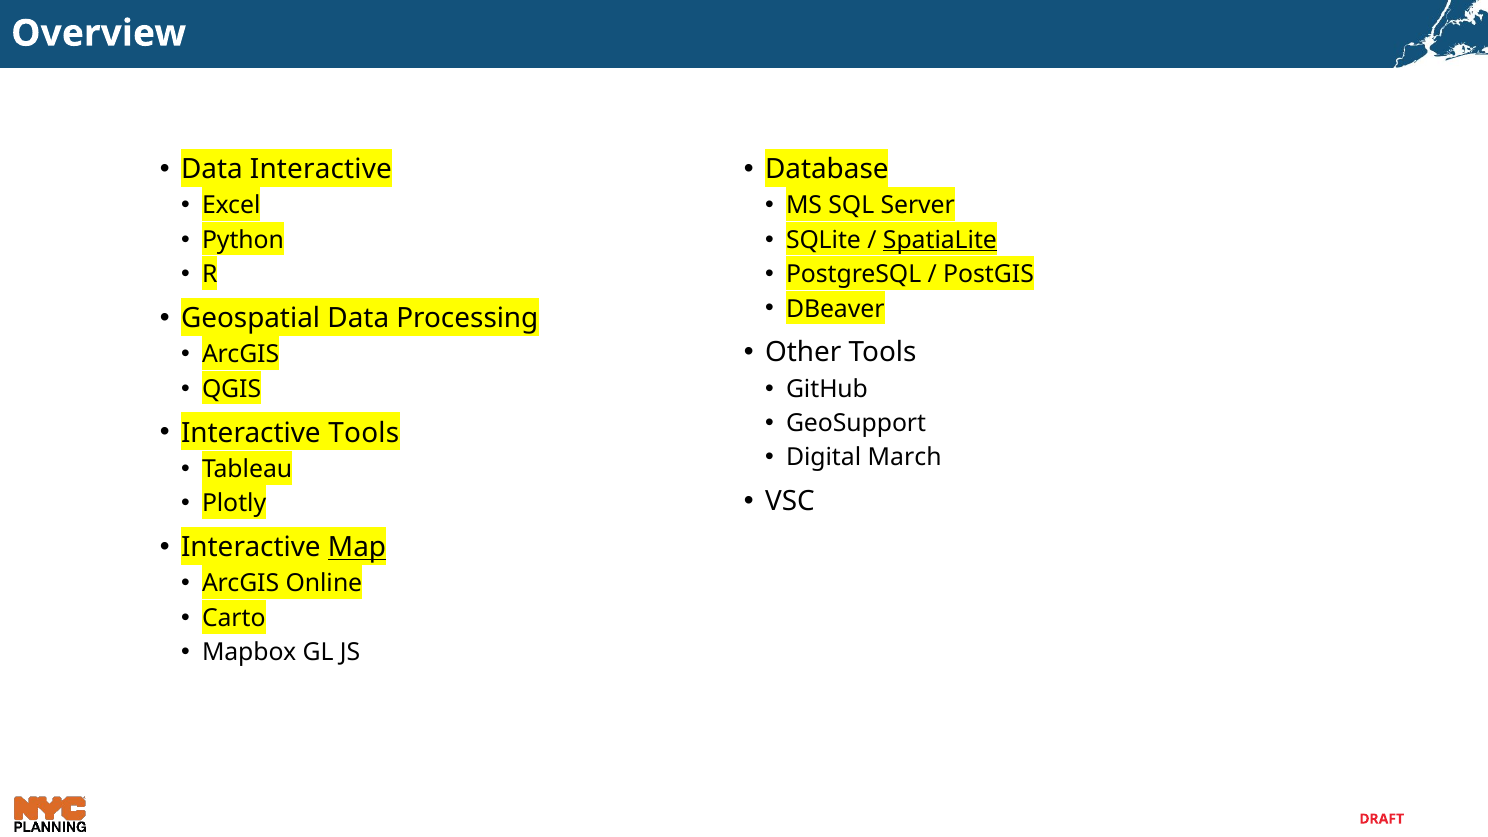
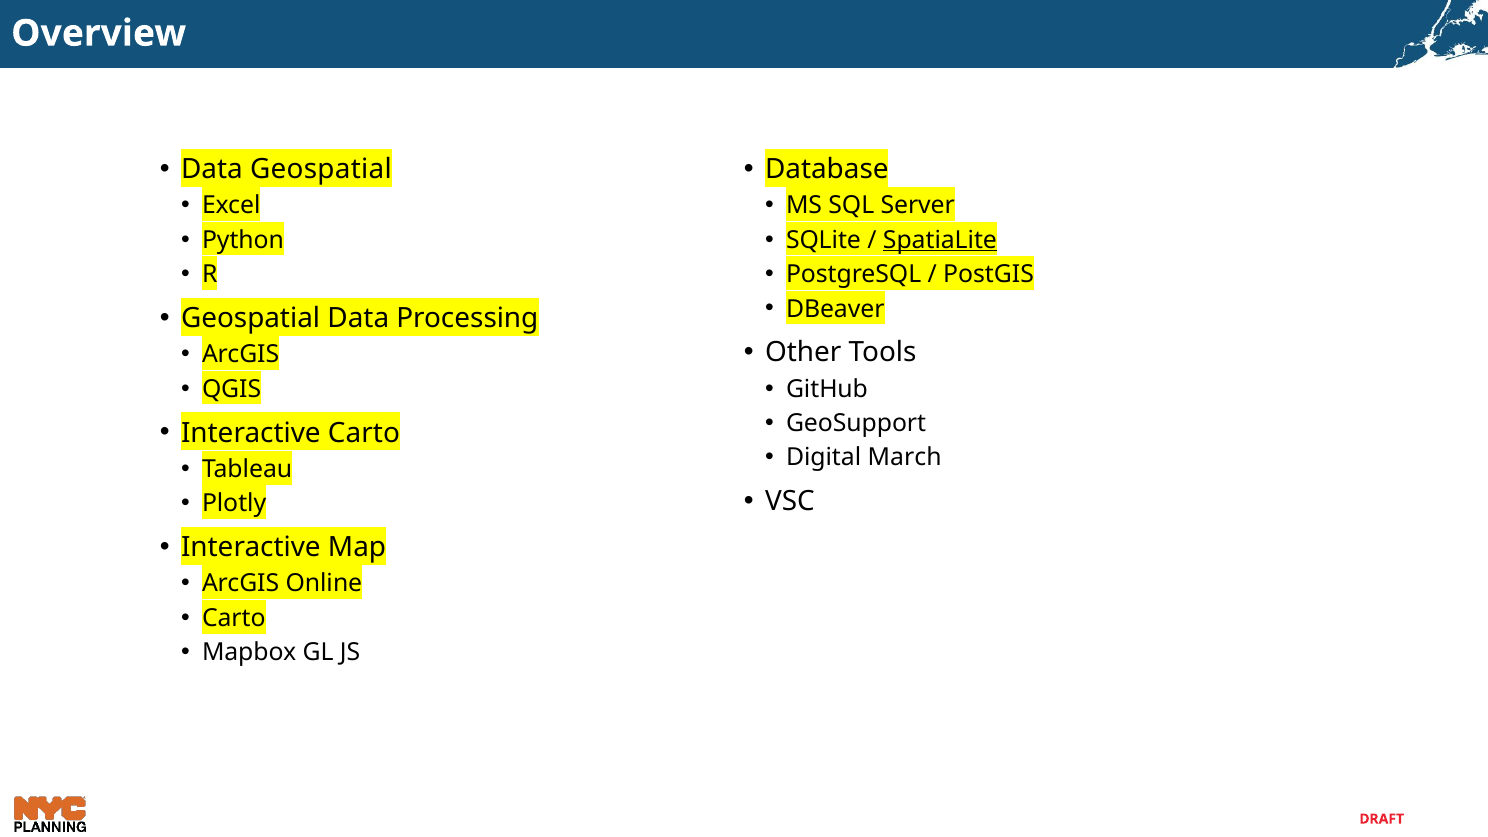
Data Interactive: Interactive -> Geospatial (321, 169)
Interactive Tools: Tools -> Carto (364, 433)
Map underline: present -> none (357, 547)
